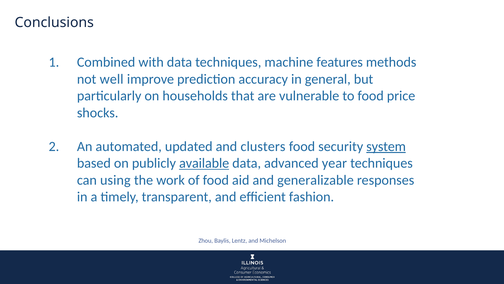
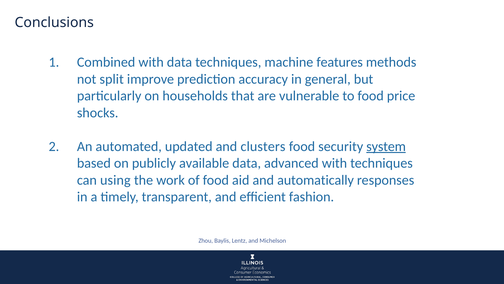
well: well -> split (112, 79)
available underline: present -> none (204, 163)
advanced year: year -> with (334, 163)
generalizable: generalizable -> automatically (316, 180)
